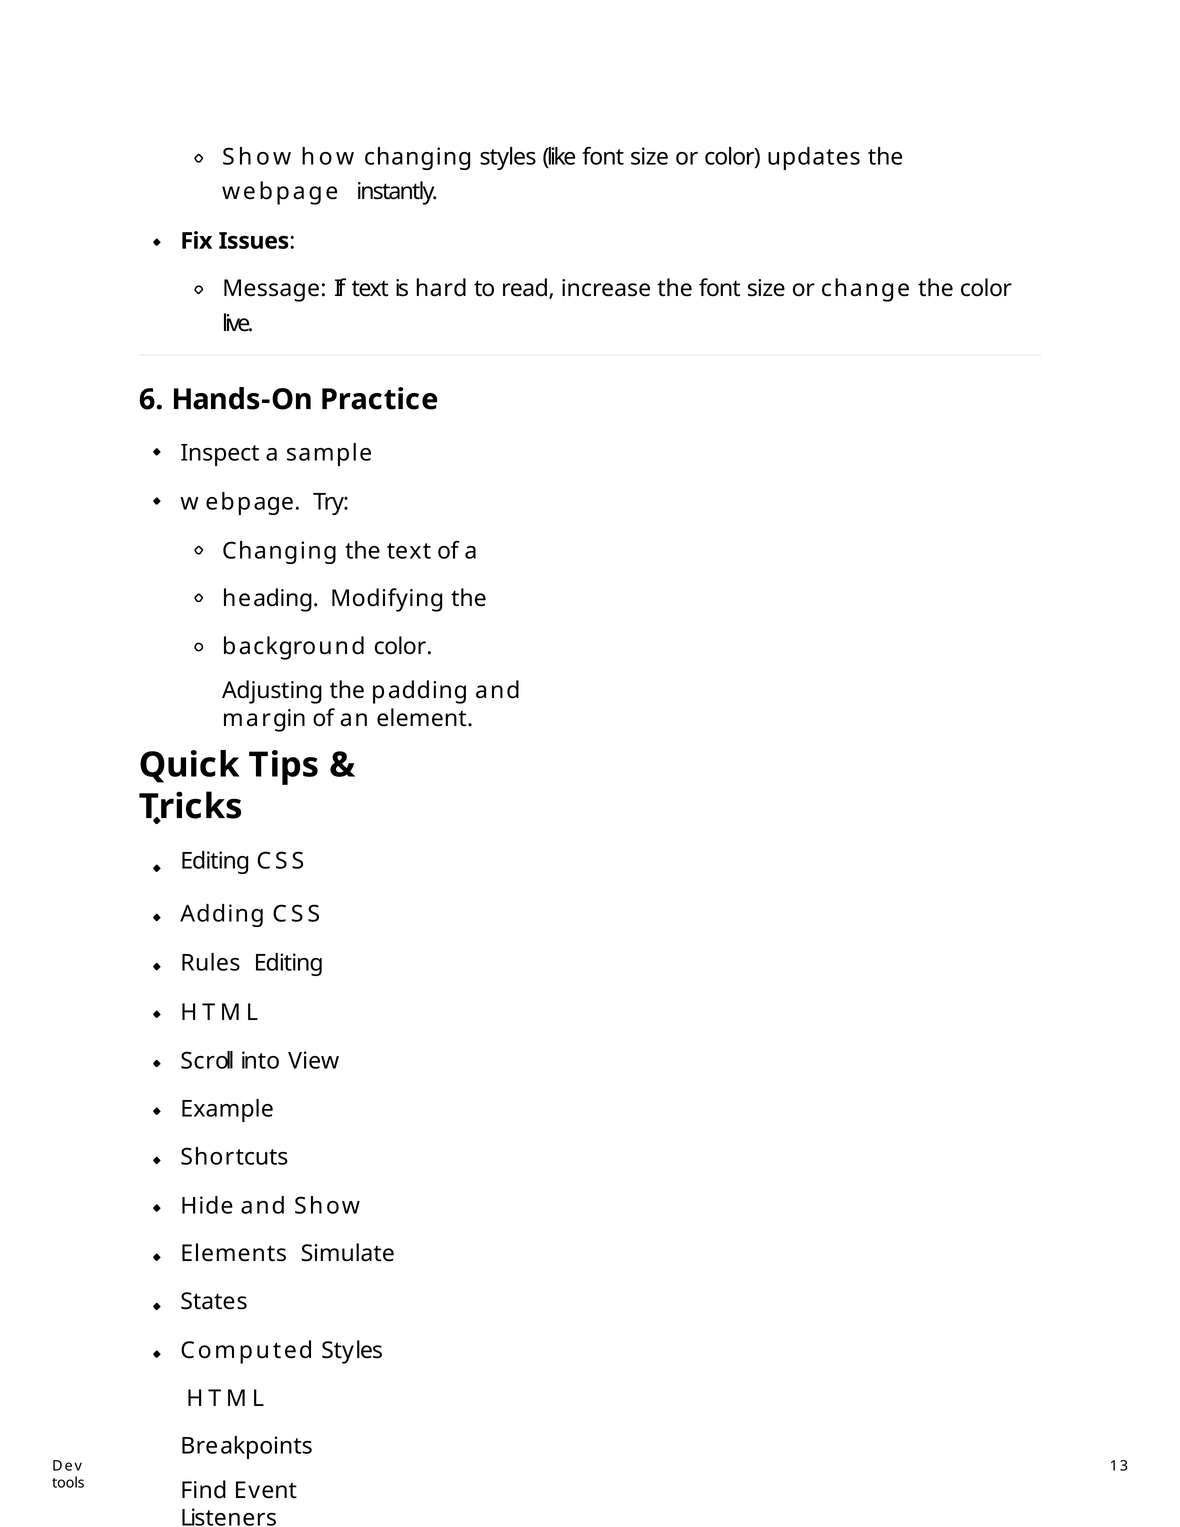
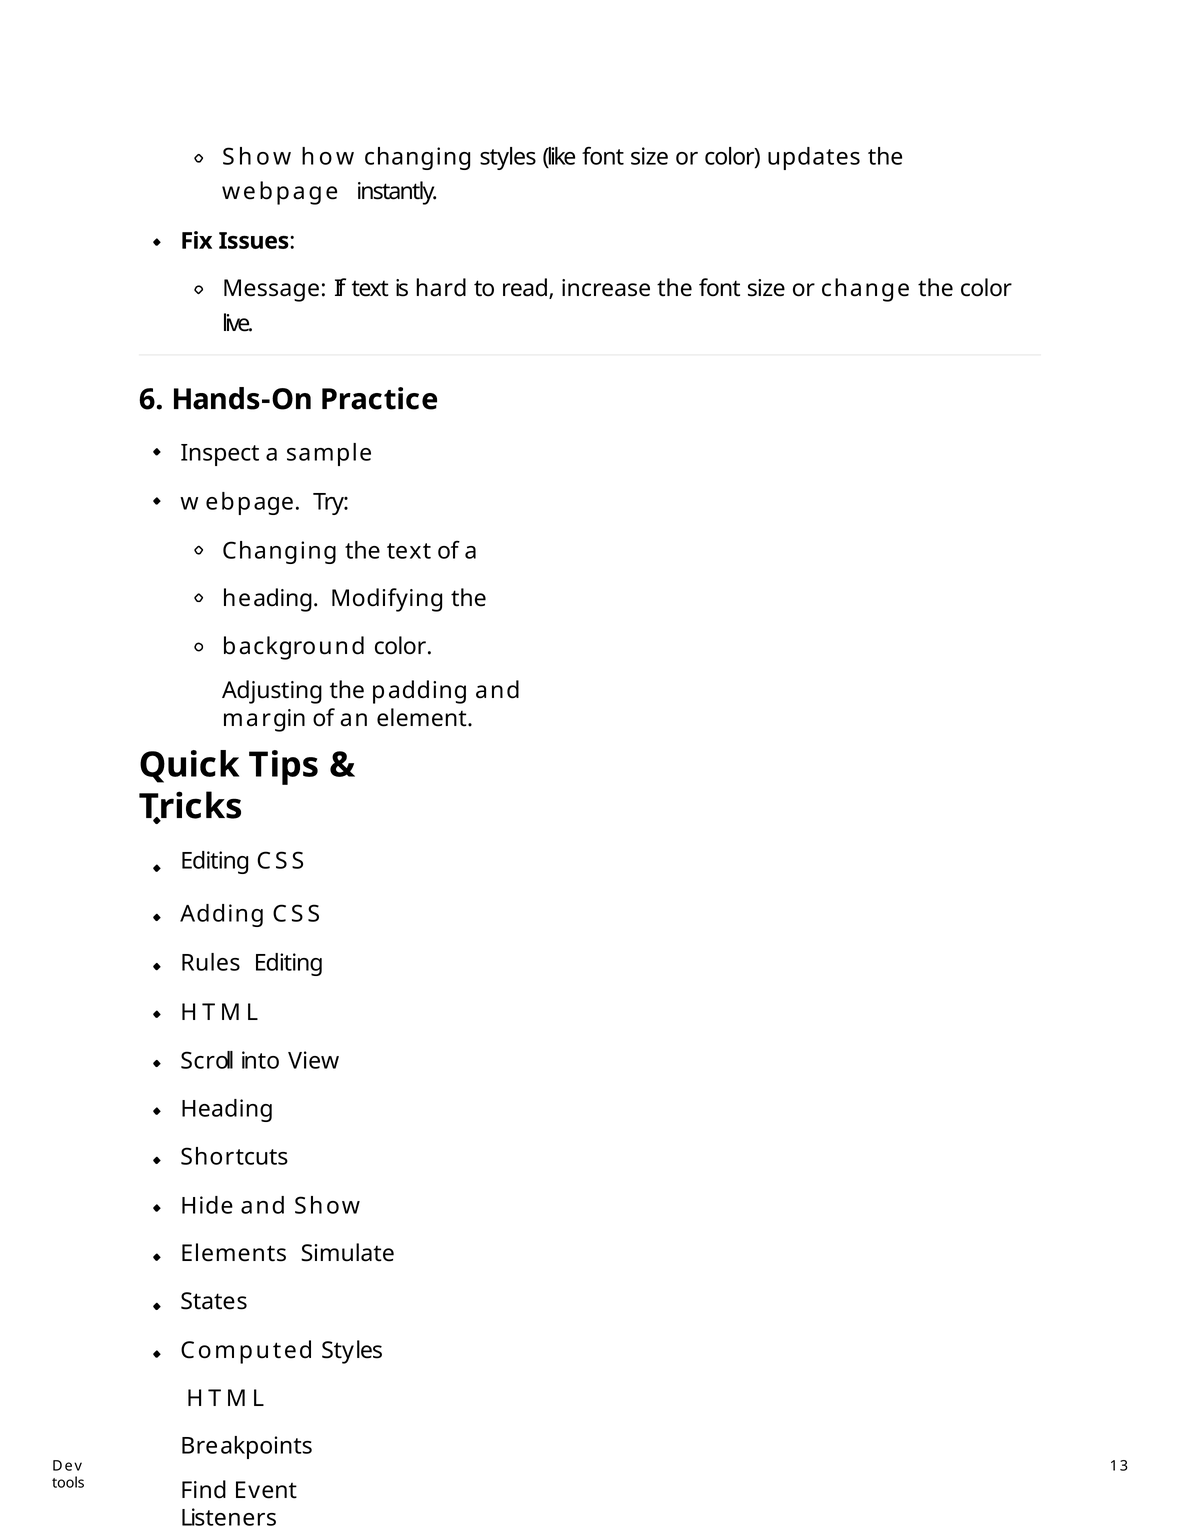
Example: Example -> Heading (227, 1109)
